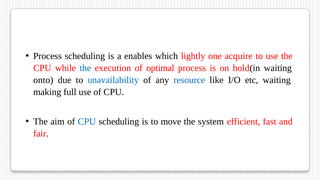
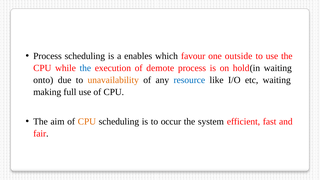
lightly: lightly -> favour (193, 56)
acquire: acquire -> outside (239, 56)
optimal: optimal -> demote (160, 68)
unavailability colour: blue -> orange (113, 80)
CPU colour: blue -> orange (87, 121)
move: move -> occur (171, 121)
